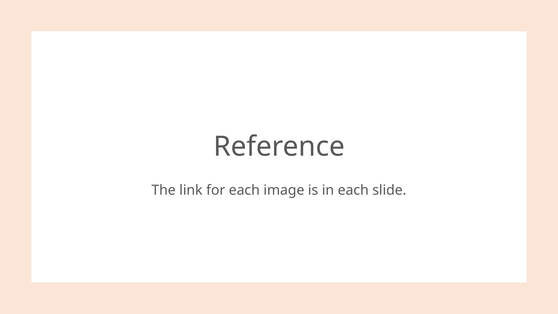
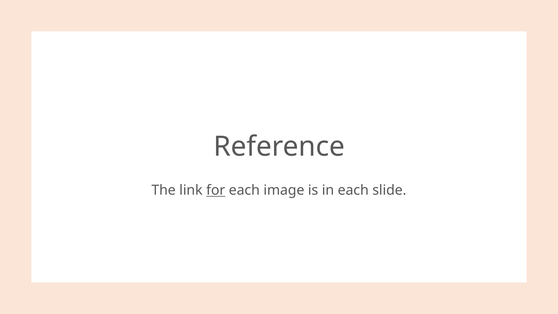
for underline: none -> present (216, 190)
